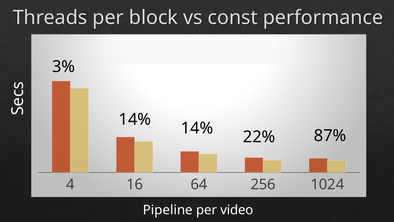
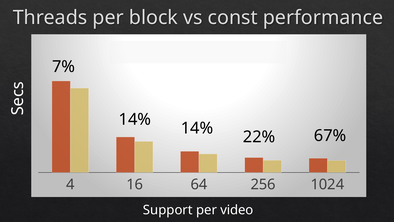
3%: 3% -> 7% (64, 67)
87%: 87% -> 67% (330, 136)
Pipeline: Pipeline -> Support (168, 210)
